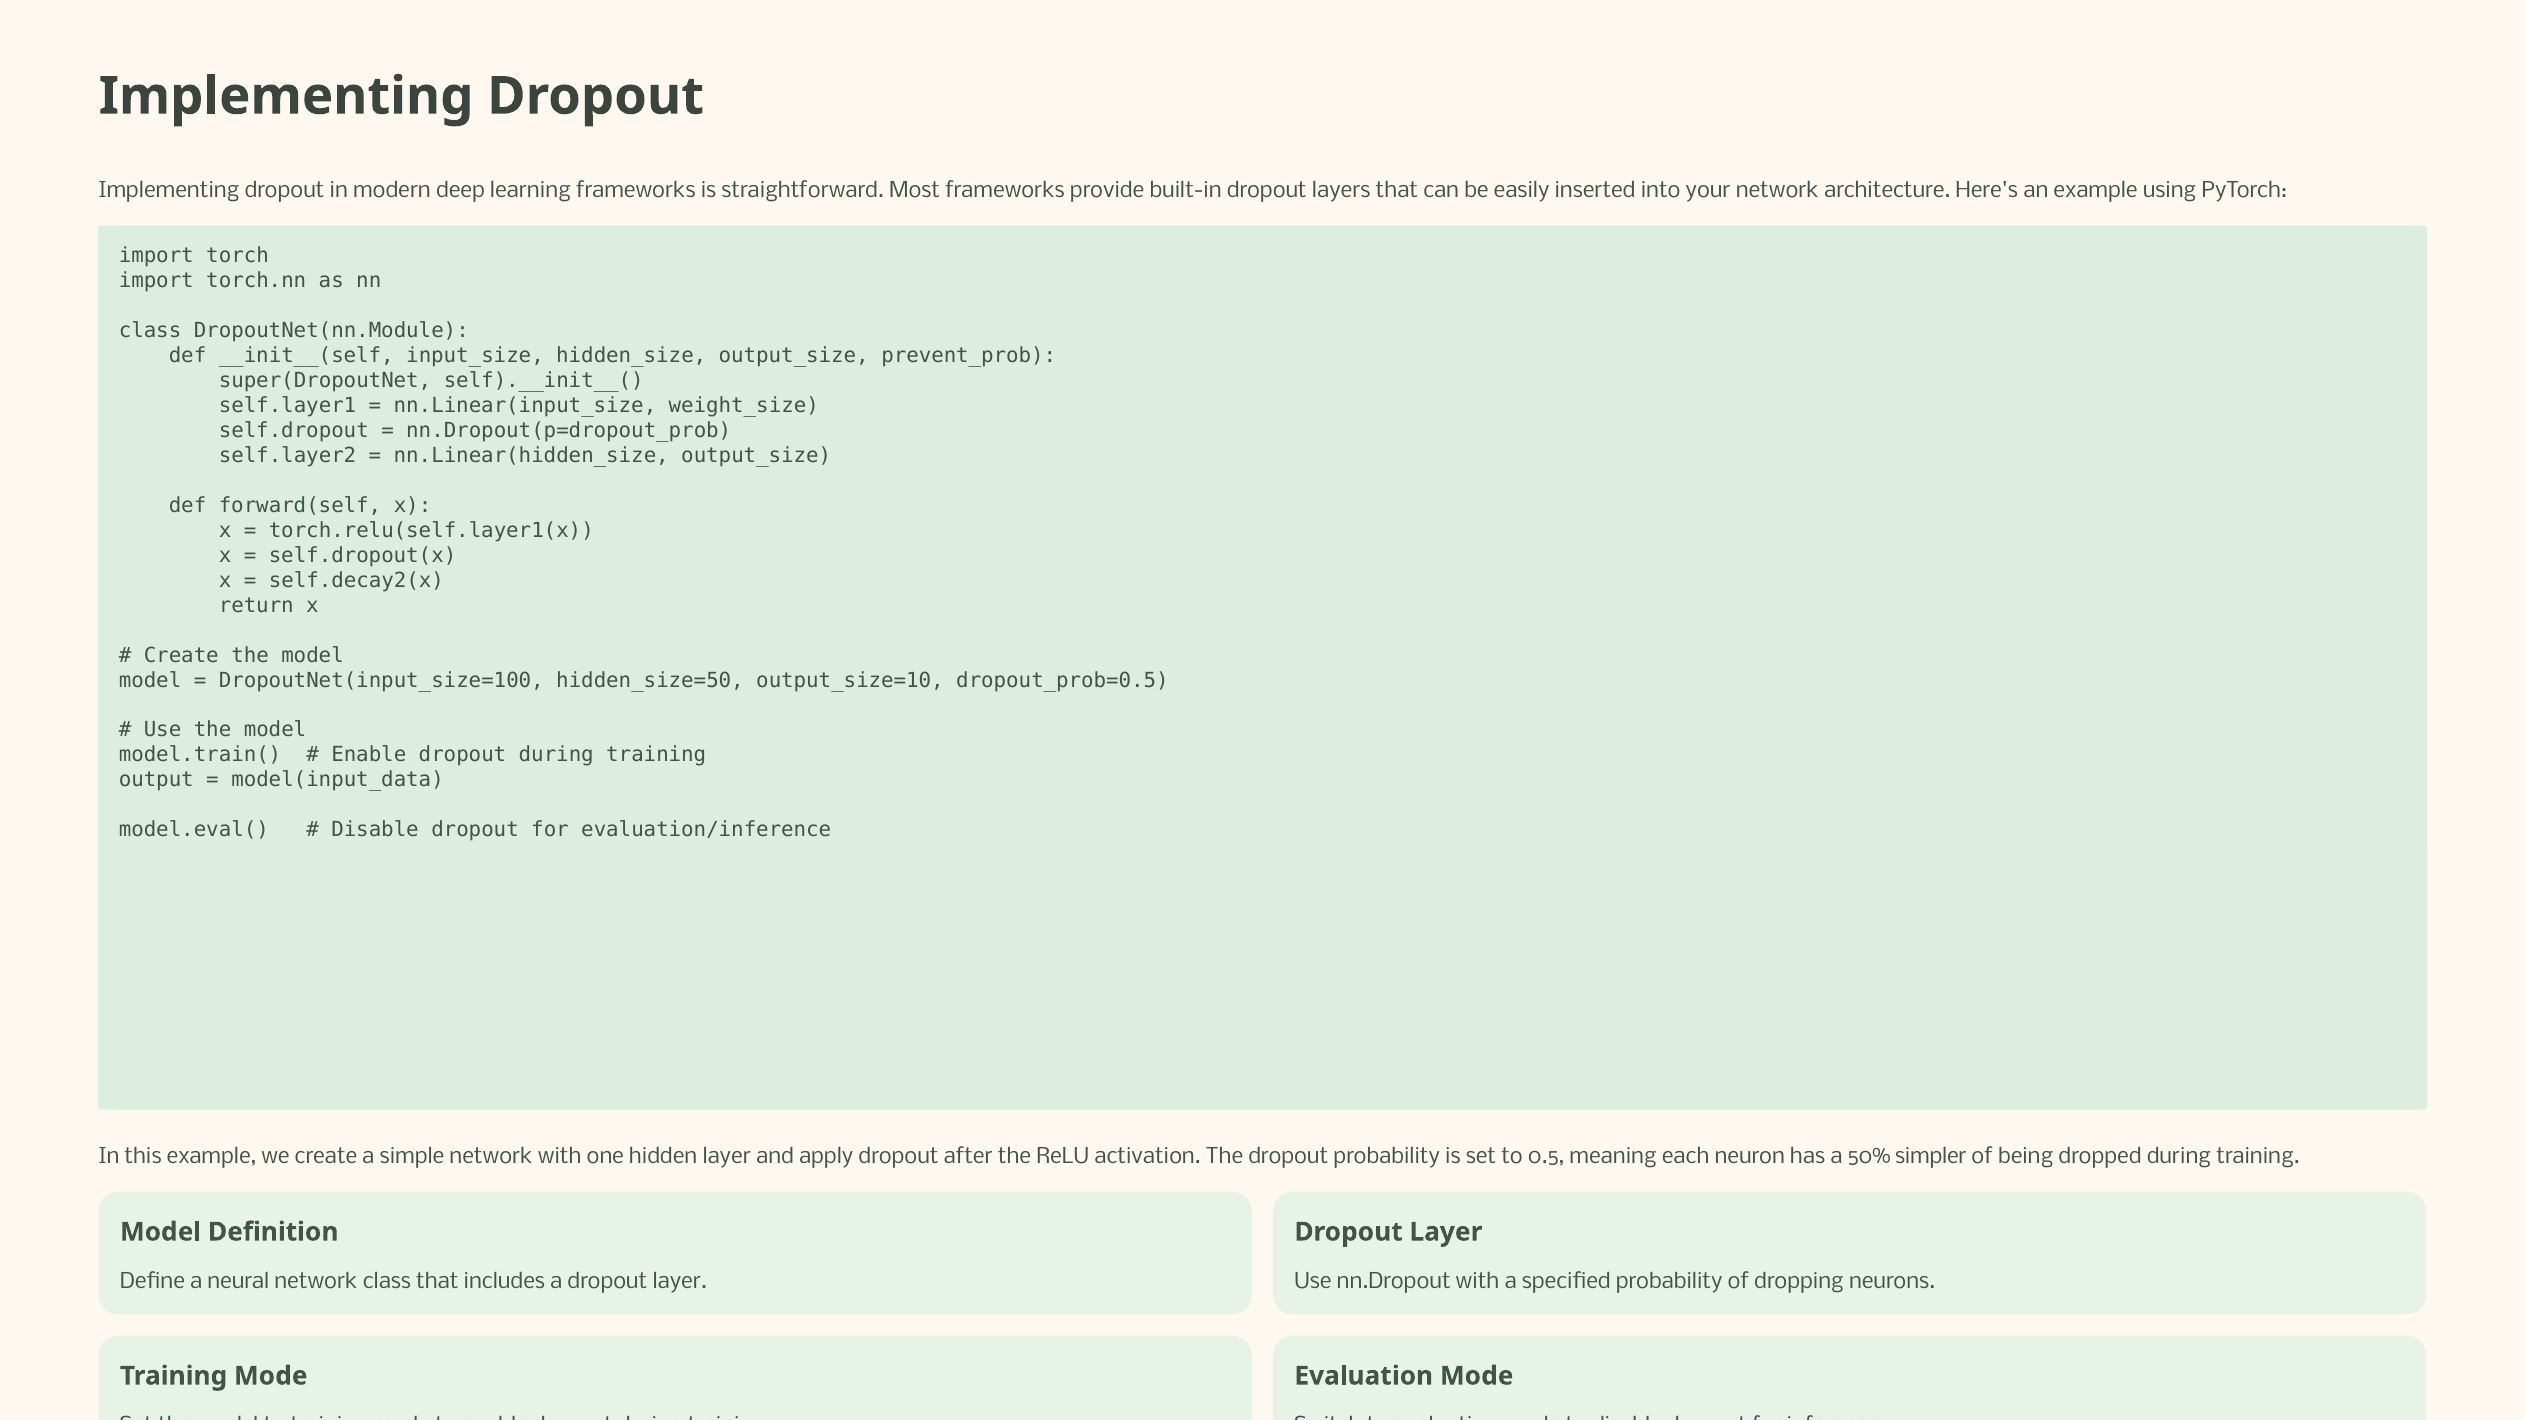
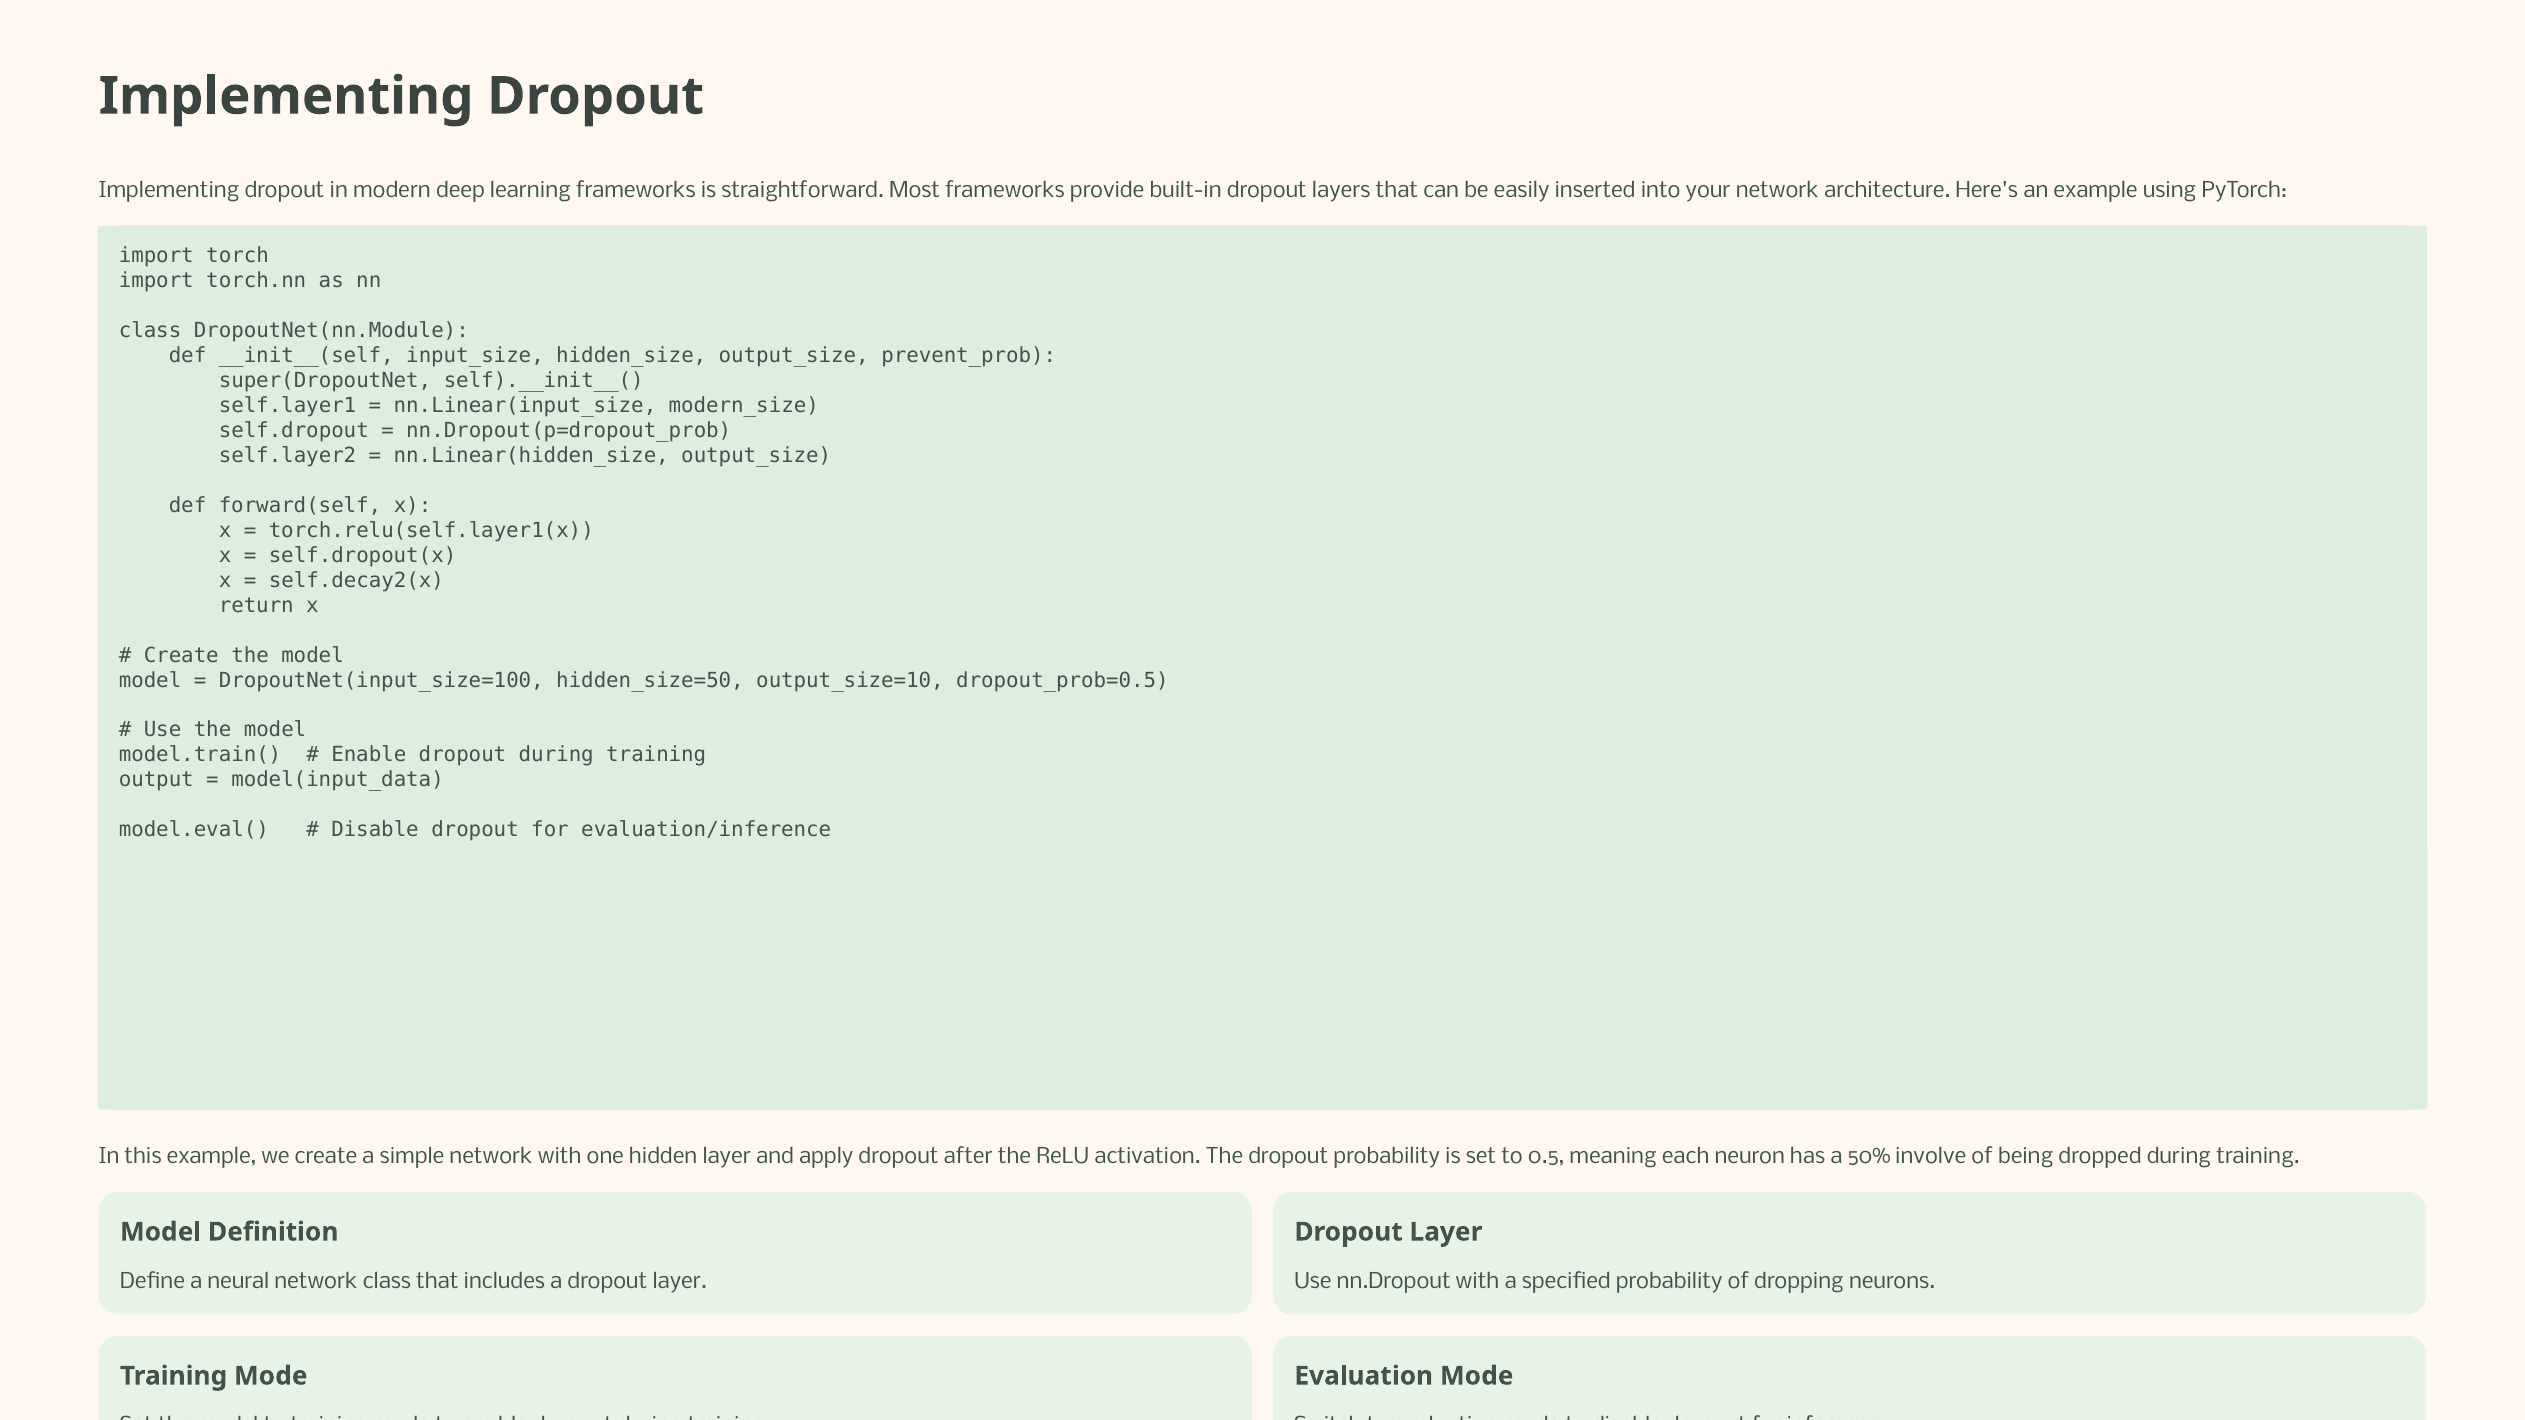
weight_size: weight_size -> modern_size (744, 406)
simpler: simpler -> involve (1931, 1157)
